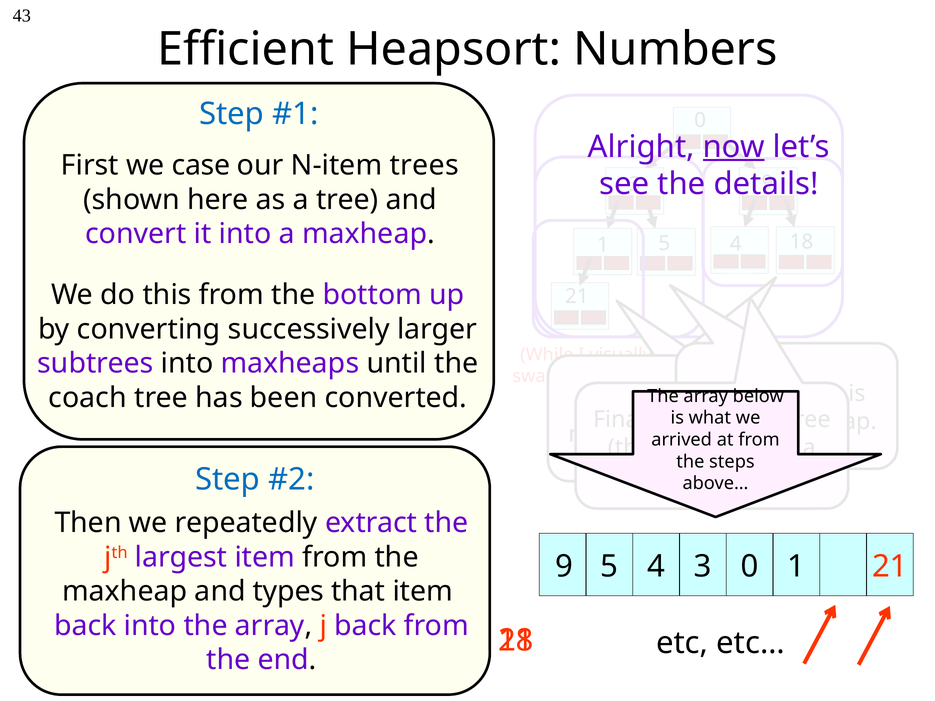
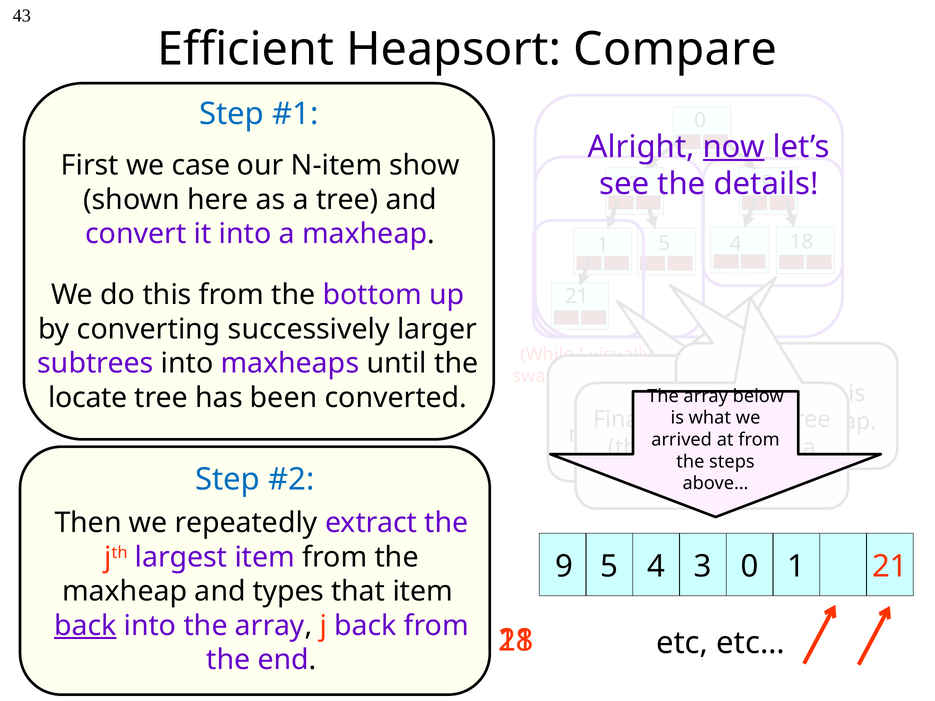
Numbers: Numbers -> Compare (675, 49)
N-item trees: trees -> show (425, 165)
coach: coach -> locate (88, 398)
back underline: none -> present (85, 626)
